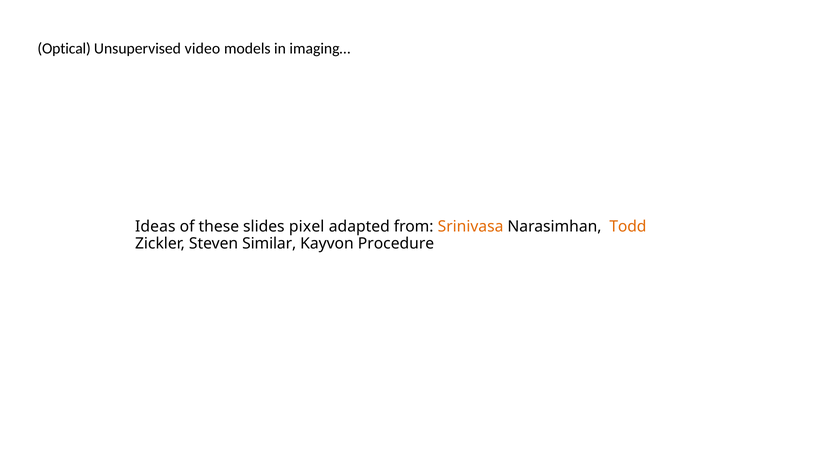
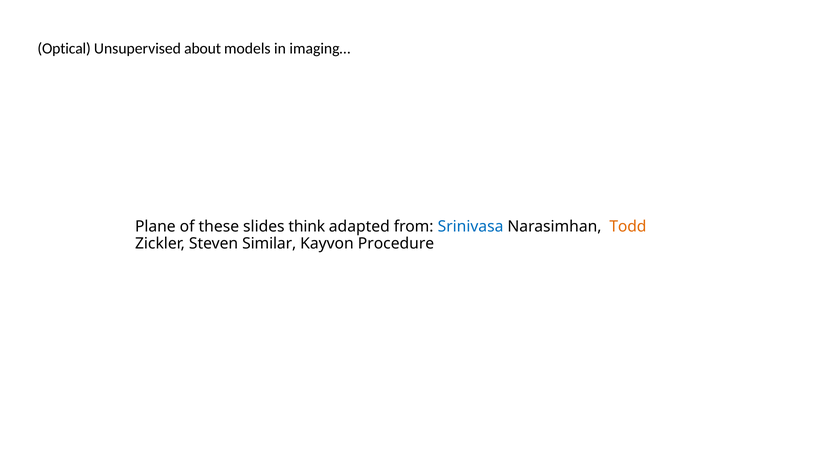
video: video -> about (203, 49)
Ideas: Ideas -> Plane (155, 226)
pixel: pixel -> think (307, 226)
Srinivasa colour: orange -> blue (471, 226)
